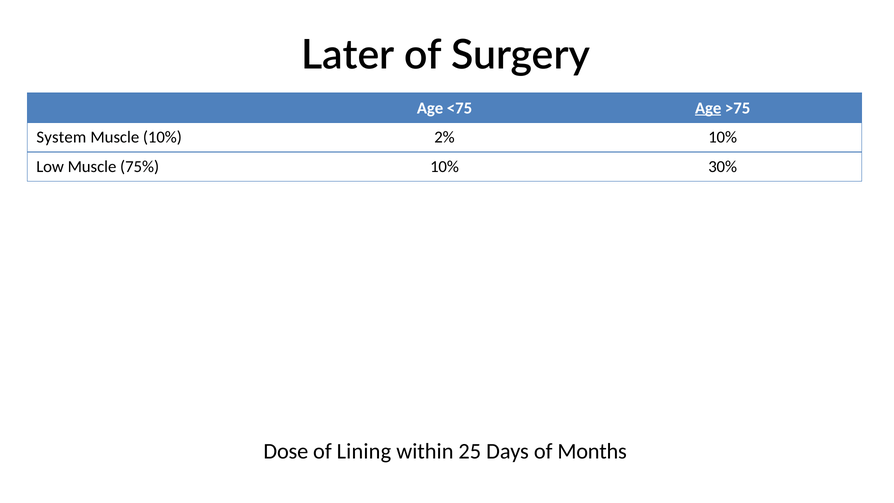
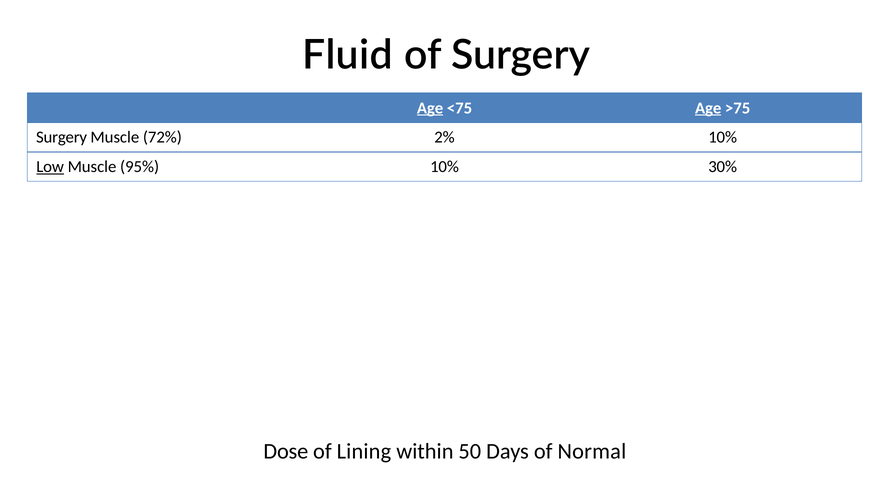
Later: Later -> Fluid (347, 55)
Age underline: none -> present (430, 108)
System: System -> Surgery (62, 137)
Muscle 10%: 10% -> 72% (162, 137)
Low underline: none -> present (50, 167)
75%: 75% -> 95% (140, 167)
25: 25 -> 50 (470, 451)
Months: Months -> Normal (592, 451)
